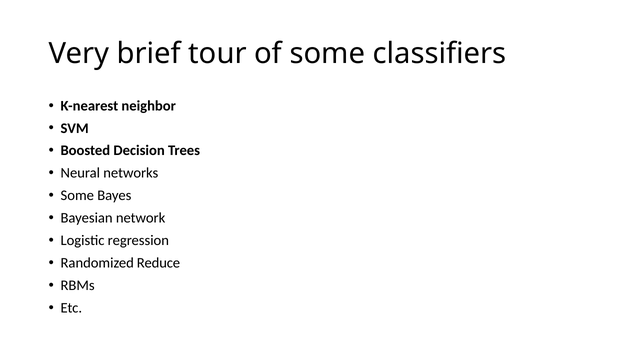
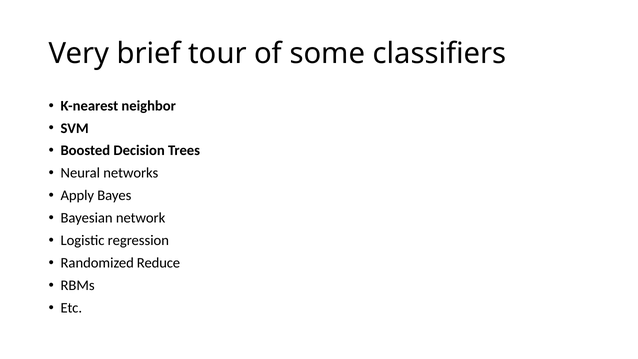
Some: Some -> Apply (77, 195)
